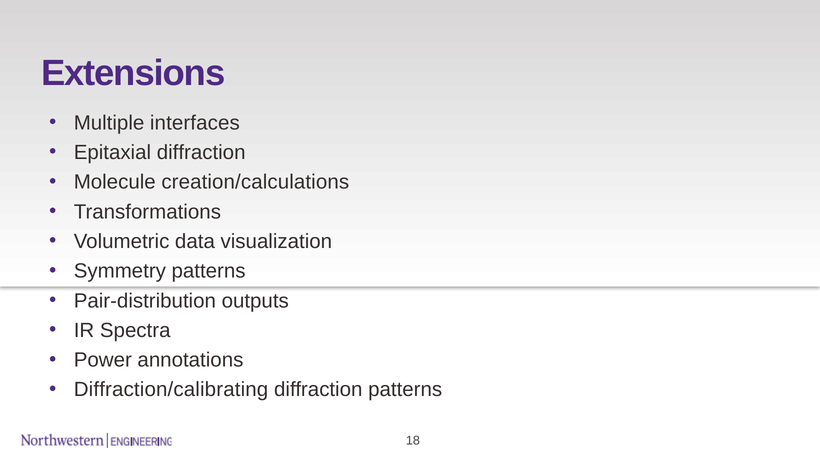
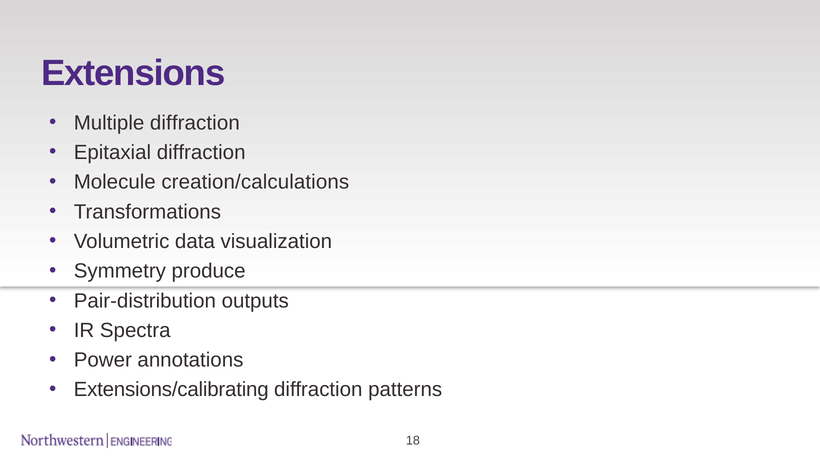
Multiple interfaces: interfaces -> diffraction (195, 123)
Symmetry patterns: patterns -> produce (209, 271)
Diffraction/calibrating: Diffraction/calibrating -> Extensions/calibrating (171, 389)
